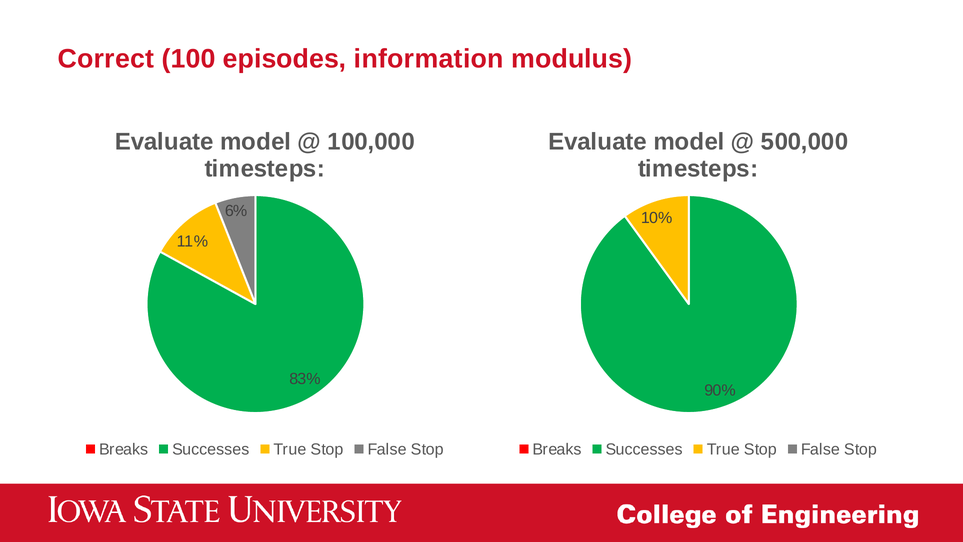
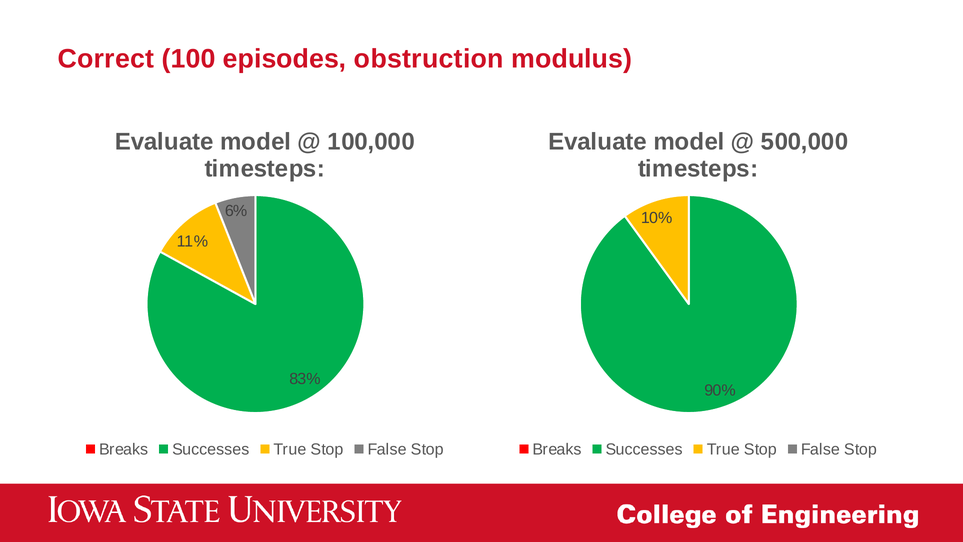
information: information -> obstruction (429, 59)
